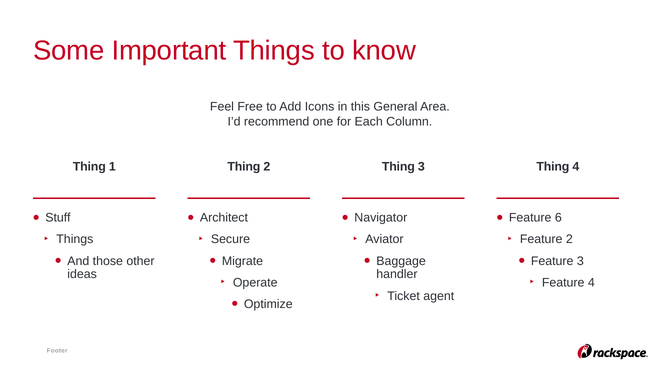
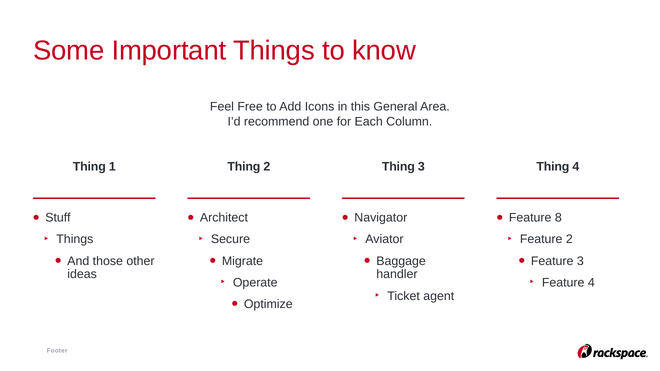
6: 6 -> 8 (558, 218)
